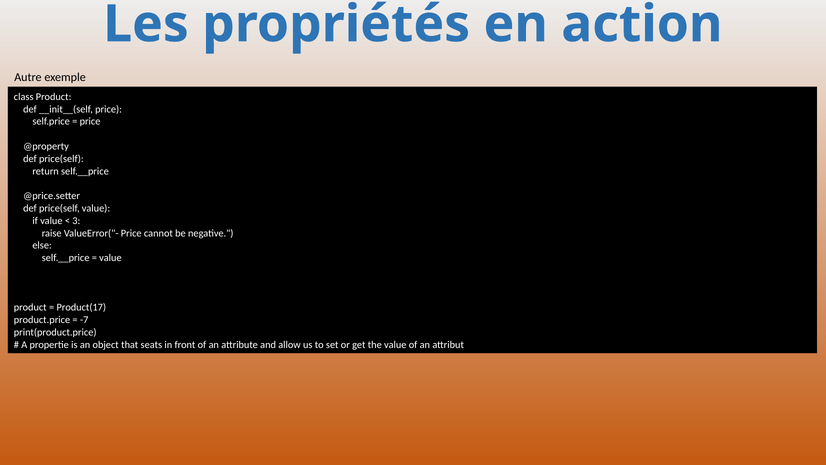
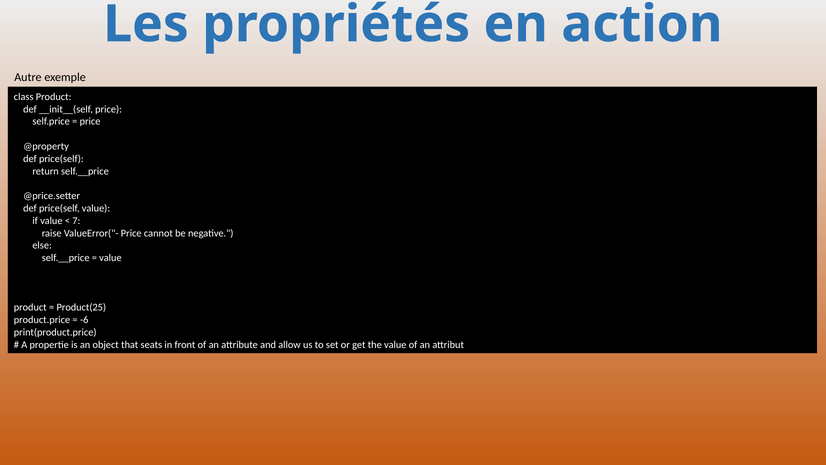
3: 3 -> 7 (76, 221)
Product(17: Product(17 -> Product(25 (81, 307)
-7: -7 -> -6 (84, 320)
